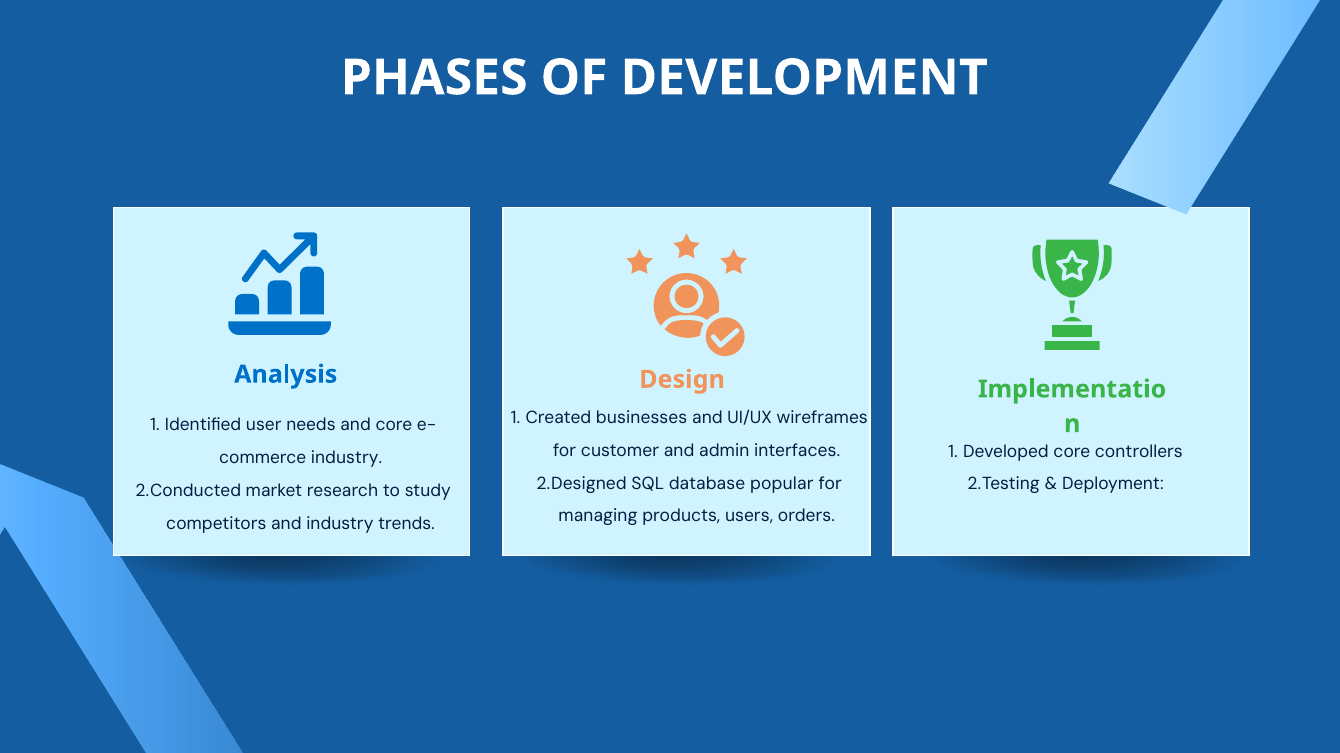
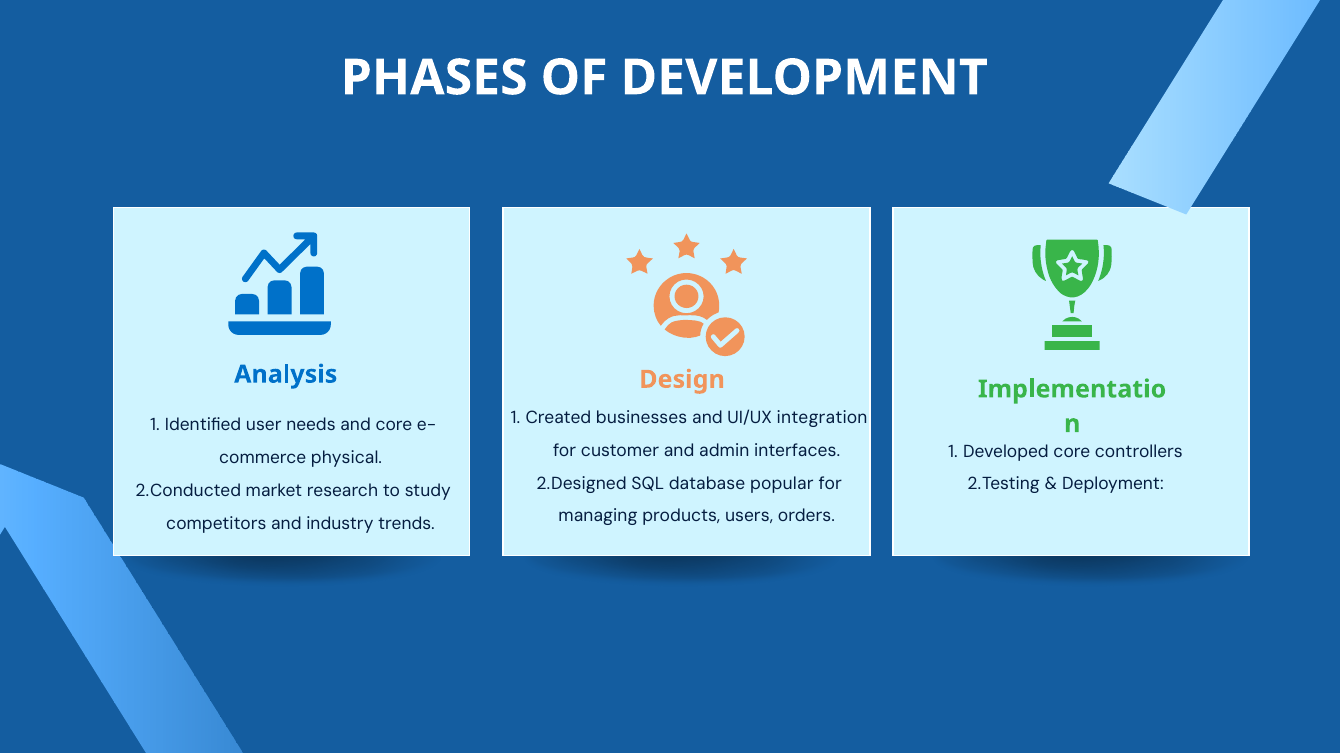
wireframes: wireframes -> integration (822, 418)
industry: industry -> physical (347, 458)
